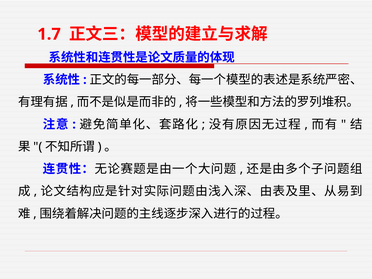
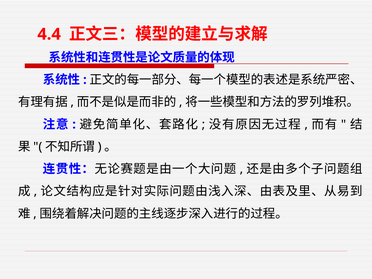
1.7: 1.7 -> 4.4 (49, 34)
